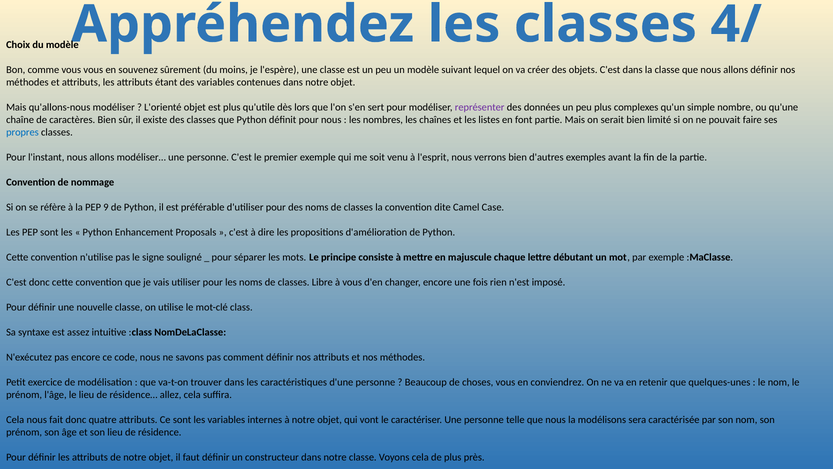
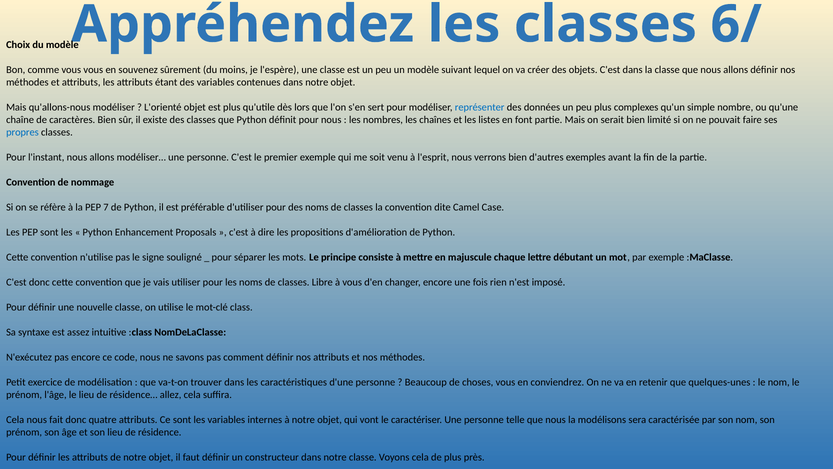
4/: 4/ -> 6/ (736, 24)
représenter colour: purple -> blue (480, 107)
9: 9 -> 7 (106, 207)
